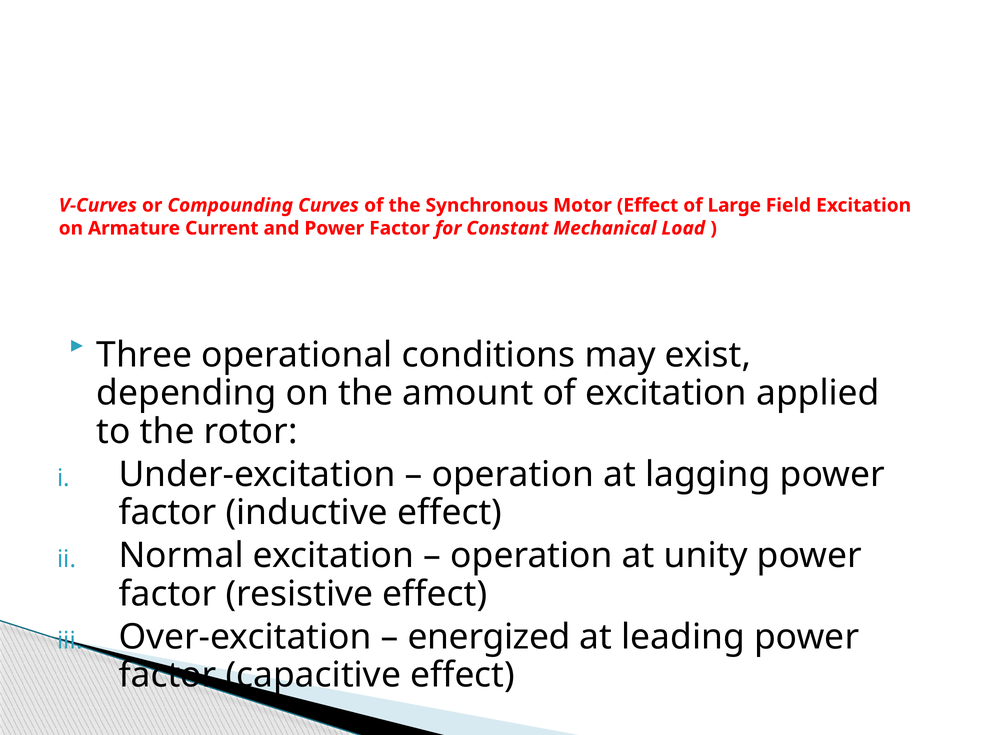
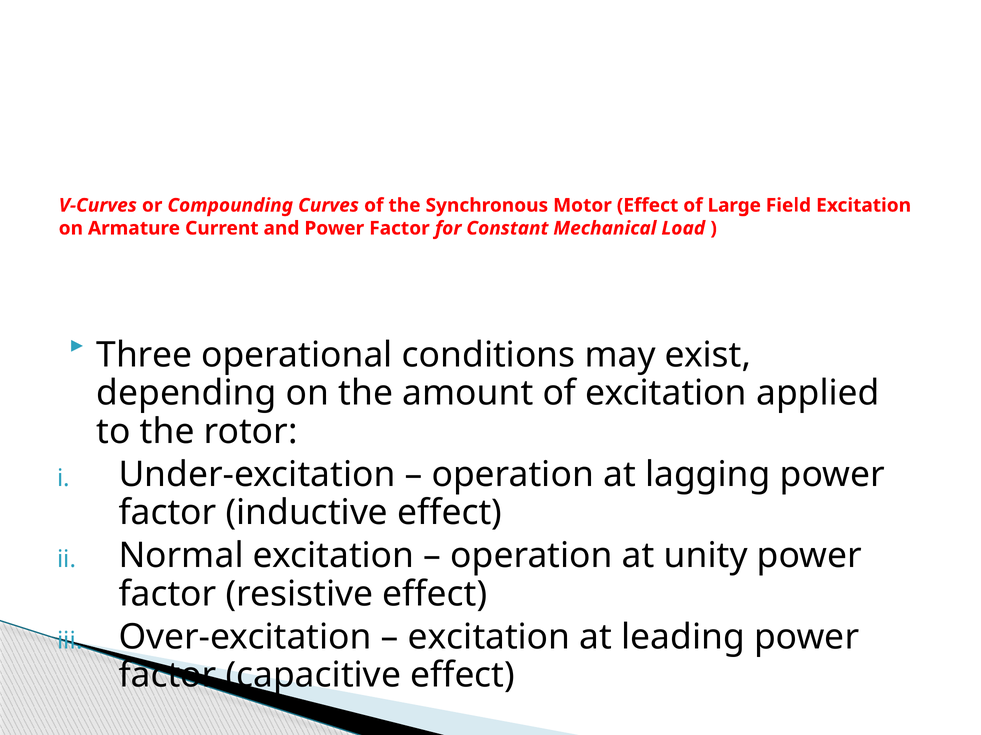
energized: energized -> excitation (489, 638)
